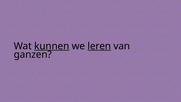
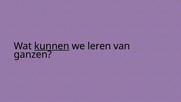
leren underline: present -> none (99, 46)
